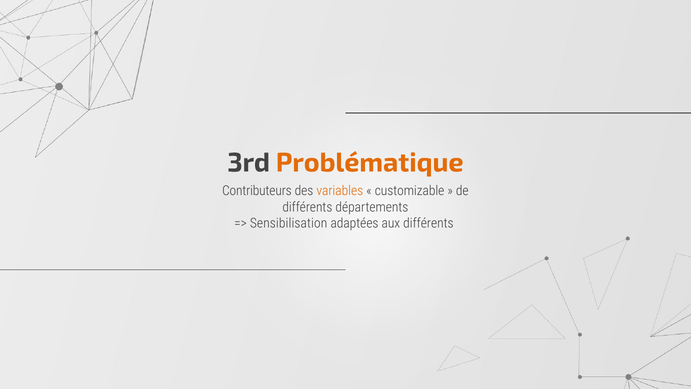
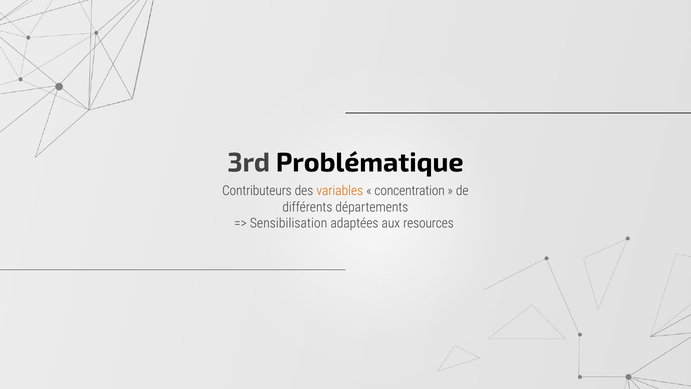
Problématique colour: orange -> black (370, 162)
customizable: customizable -> concentration (410, 191)
aux différents: différents -> resources (428, 223)
